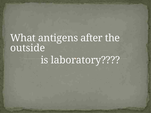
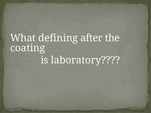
antigens: antigens -> defining (58, 38)
outside: outside -> coating (28, 48)
